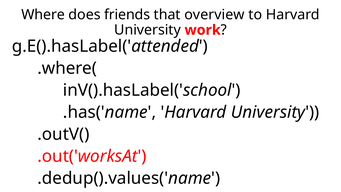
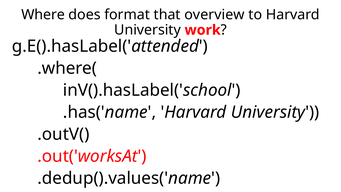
friends: friends -> format (127, 15)
